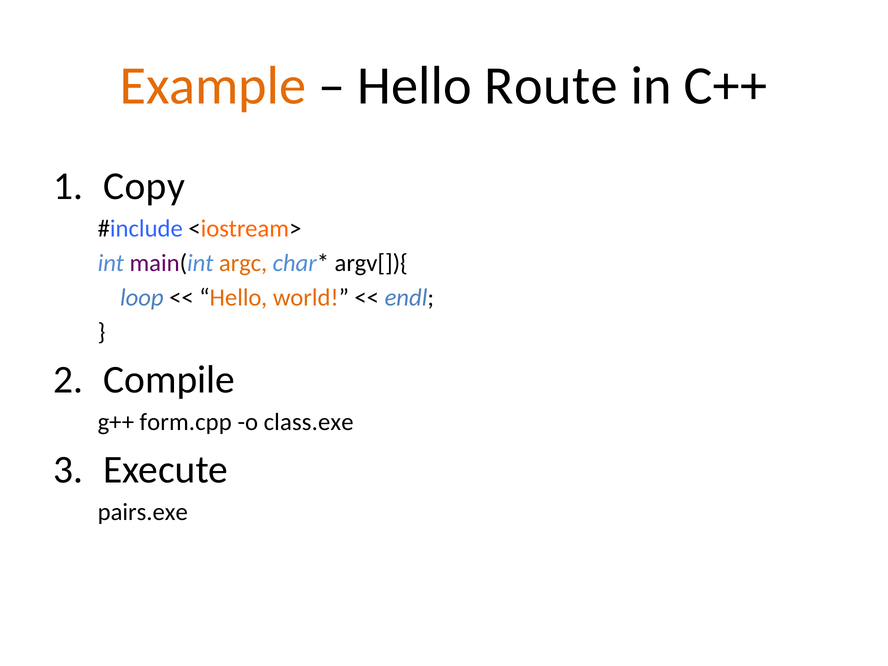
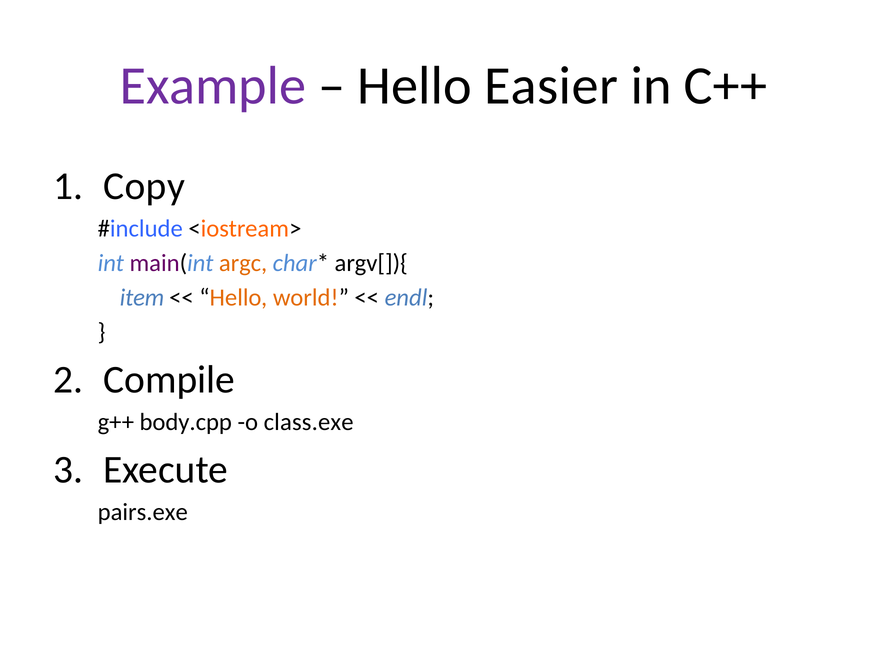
Example colour: orange -> purple (213, 86)
Route: Route -> Easier (551, 86)
loop: loop -> item (142, 298)
form.cpp: form.cpp -> body.cpp (186, 422)
